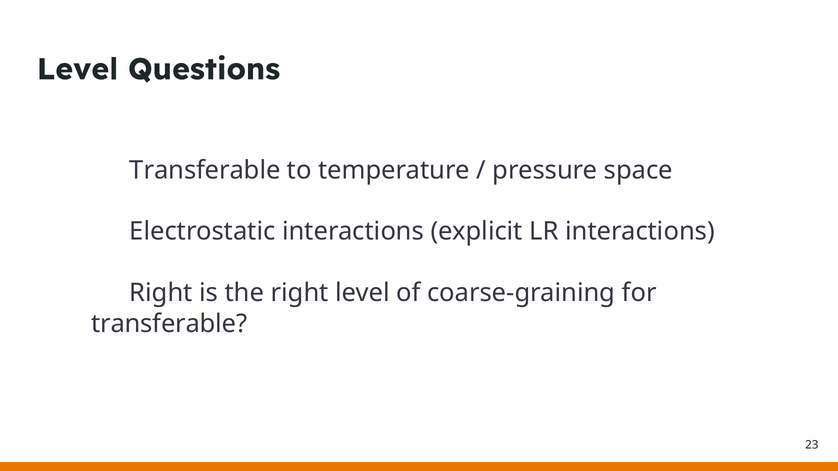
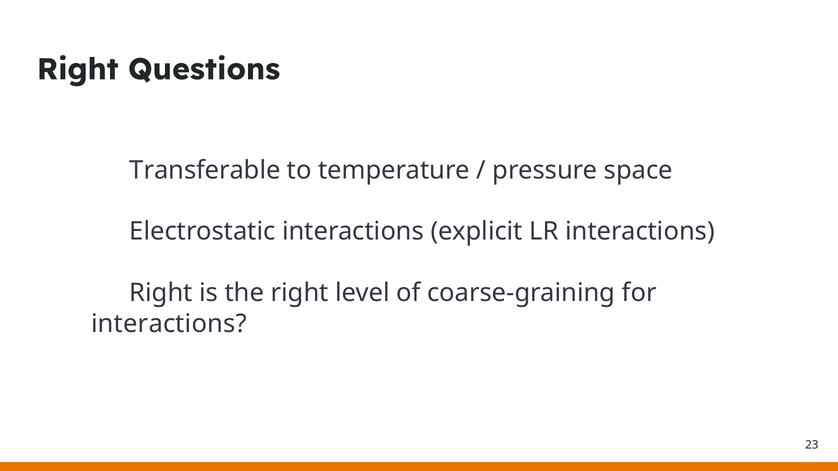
Level: Level -> Right (78, 69)
transferable: transferable -> interactions (169, 324)
